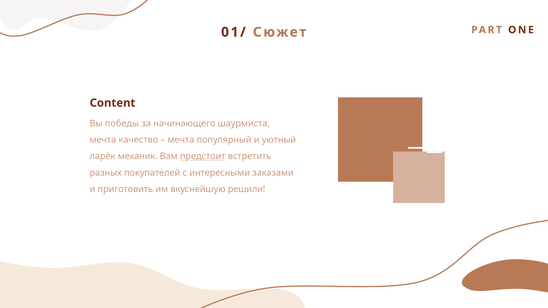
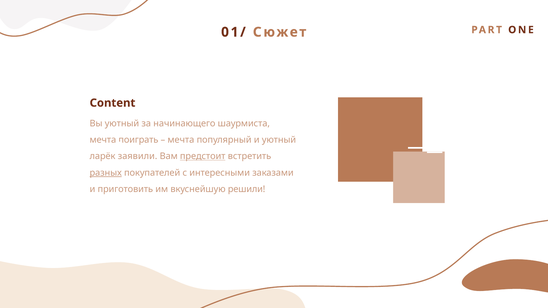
Вы победы: победы -> уютный (122, 124)
качество: качество -> поиграть (138, 140)
механик: механик -> заявили (138, 156)
разных underline: none -> present (106, 173)
